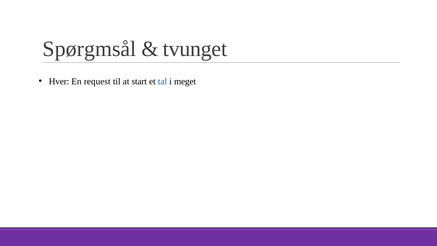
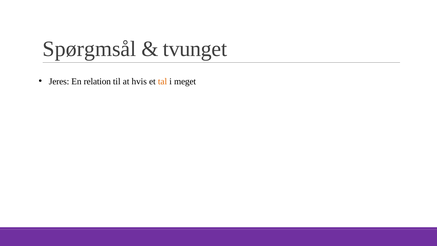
Hver: Hver -> Jeres (59, 81)
request: request -> relation (97, 81)
start: start -> hvis (139, 81)
tal colour: blue -> orange (162, 81)
